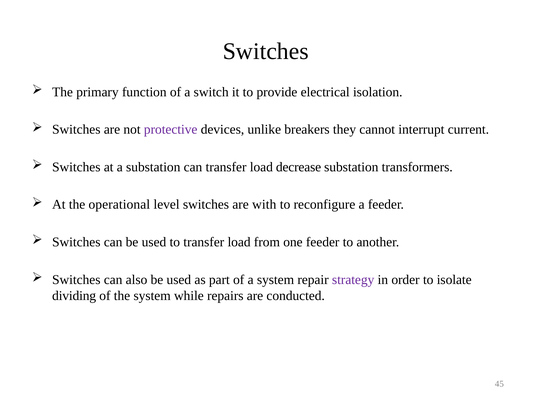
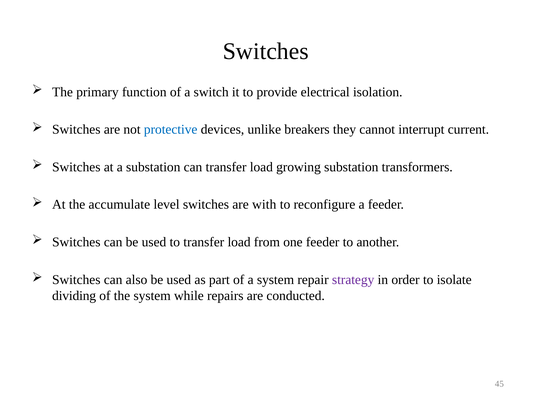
protective colour: purple -> blue (171, 130)
decrease: decrease -> growing (298, 167)
operational: operational -> accumulate (119, 205)
